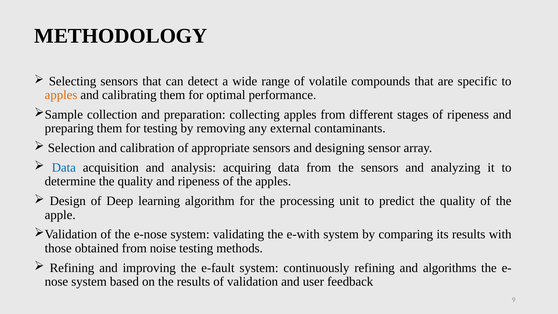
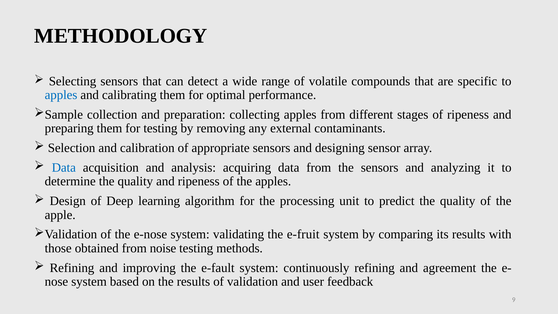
apples colour: orange -> blue (61, 95)
e-with: e-with -> e-fruit (303, 234)
algorithms: algorithms -> agreement (450, 268)
